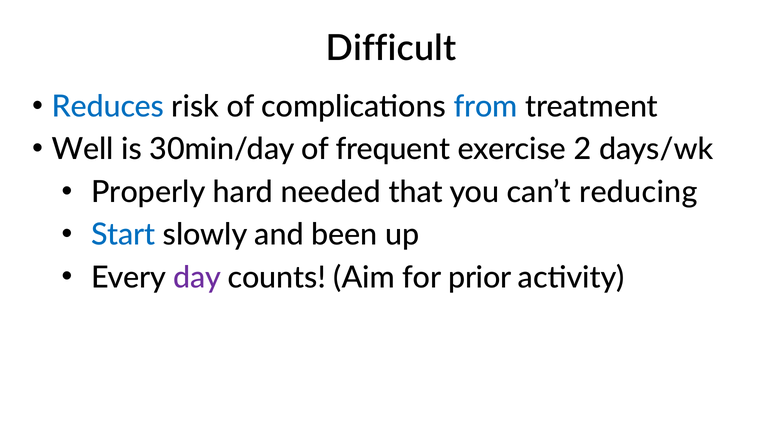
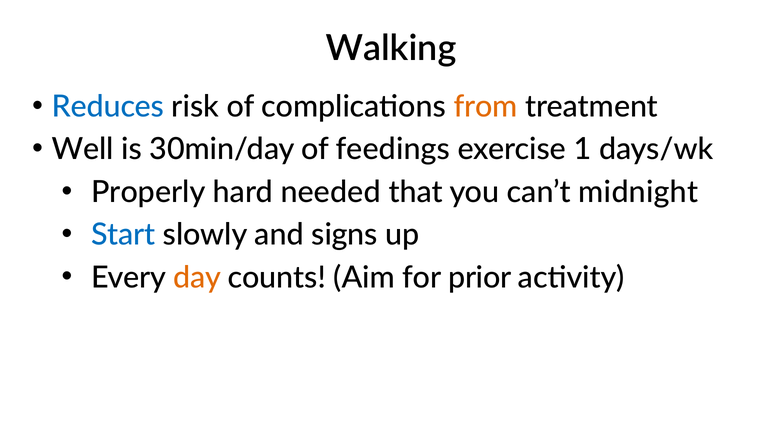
Difficult: Difficult -> Walking (391, 49)
from colour: blue -> orange (486, 107)
frequent: frequent -> feedings (393, 149)
2: 2 -> 1 (583, 149)
reducing: reducing -> midnight (638, 192)
been: been -> signs (345, 235)
day colour: purple -> orange (197, 278)
